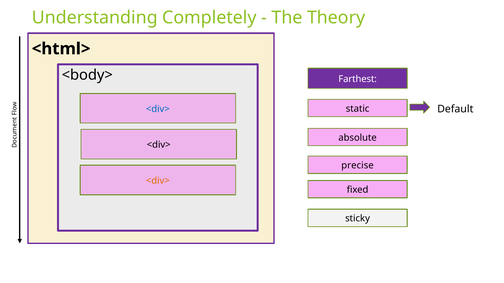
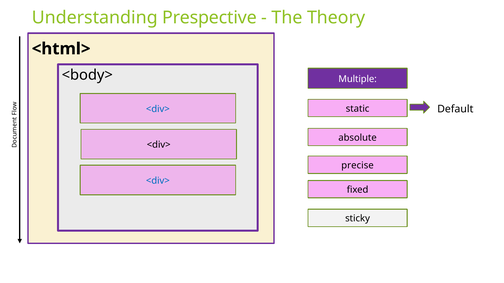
Completely: Completely -> Prespective (209, 18)
Farthest: Farthest -> Multiple (358, 79)
<div> colour: orange -> blue (158, 181)
